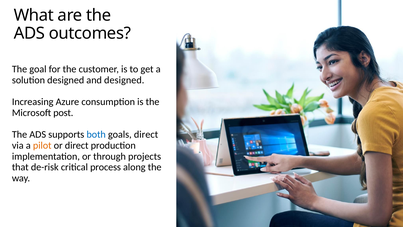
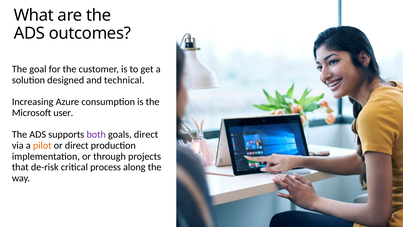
and designed: designed -> technical (124, 80)
post: post -> user (63, 113)
both colour: blue -> purple (96, 134)
